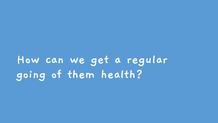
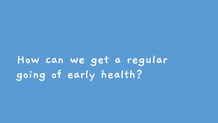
them: them -> early (81, 73)
